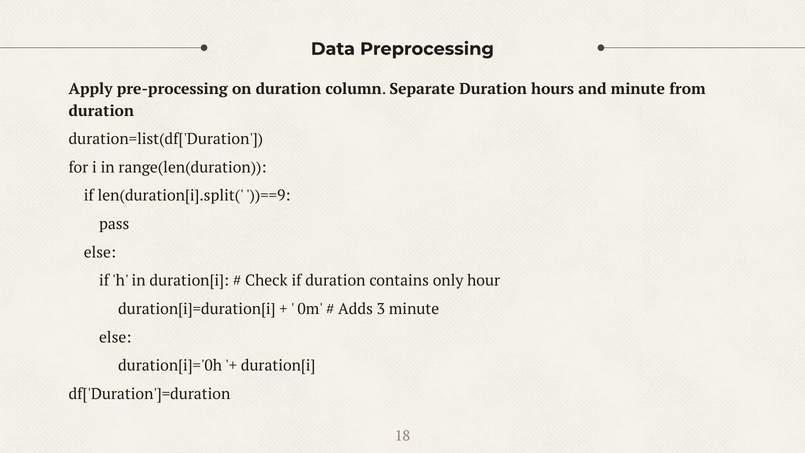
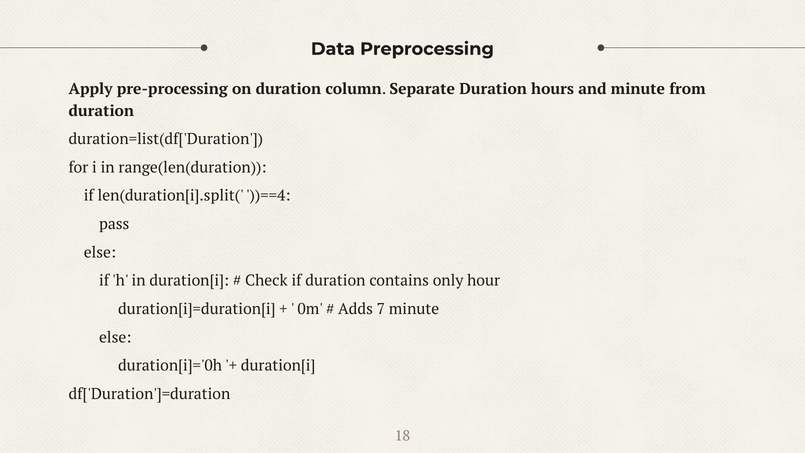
))==9: ))==9 -> ))==4 (268, 196)
3: 3 -> 7 (381, 309)
